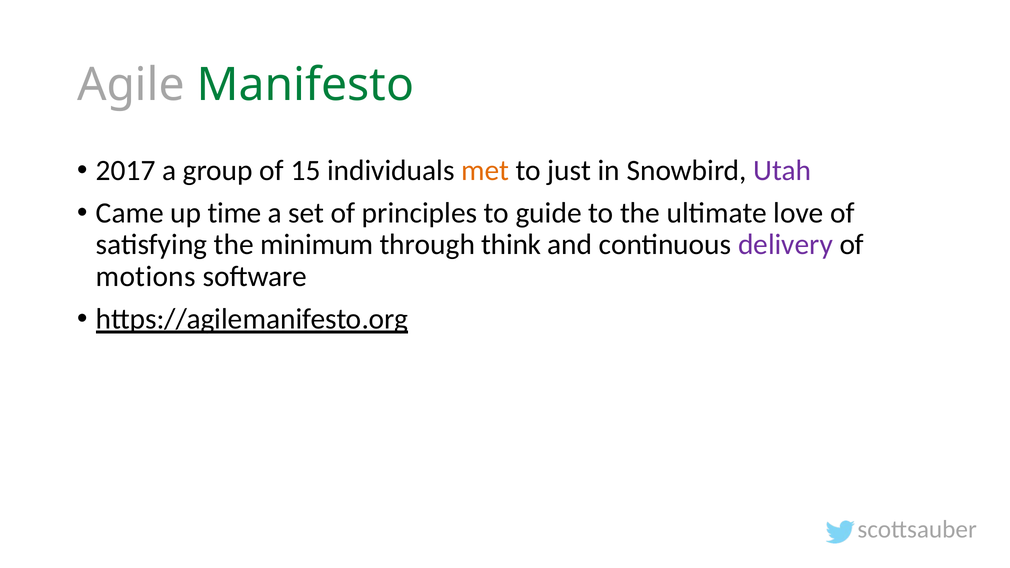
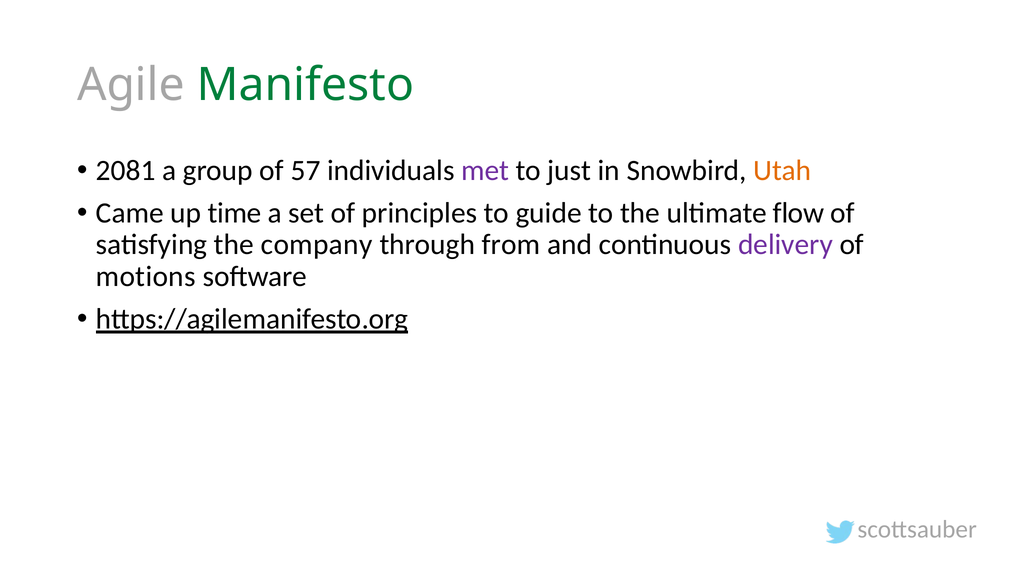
2017: 2017 -> 2081 (126, 171)
15: 15 -> 57 (306, 171)
met colour: orange -> purple (485, 171)
Utah colour: purple -> orange (782, 171)
love: love -> flow (799, 213)
minimum: minimum -> company (317, 245)
think: think -> from (511, 245)
